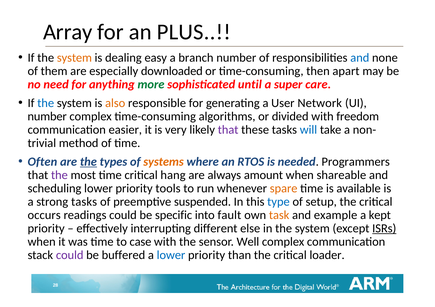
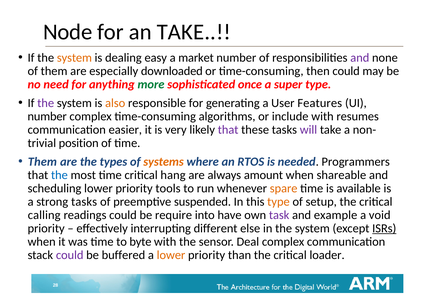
Array: Array -> Node (68, 32)
an PLUS: PLUS -> TAKE (194, 32)
branch: branch -> market (196, 58)
and colour: blue -> purple (360, 58)
then apart: apart -> could (346, 71)
until: until -> once (250, 85)
super care: care -> type (318, 85)
the colour: blue -> purple (46, 103)
Network: Network -> Features (320, 103)
divided: divided -> include (290, 117)
freedom: freedom -> resumes (358, 117)
will colour: blue -> purple (308, 130)
method: method -> position (79, 143)
Often: Often -> Them (42, 162)
the underline: present -> none (88, 162)
the colour: purple -> blue (59, 175)
type colour: blue -> orange (278, 202)
occurs: occurs -> calling (44, 215)
specific: specific -> require (174, 215)
fault: fault -> have (230, 215)
task colour: orange -> purple (279, 215)
kept: kept -> void (380, 215)
case: case -> byte (140, 242)
Well: Well -> Deal (248, 242)
lower colour: blue -> orange (171, 256)
